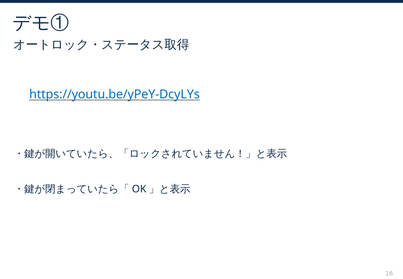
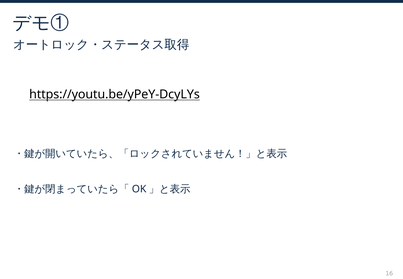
https://youtu.be/yPeY-DcyLYs colour: blue -> black (115, 94)
